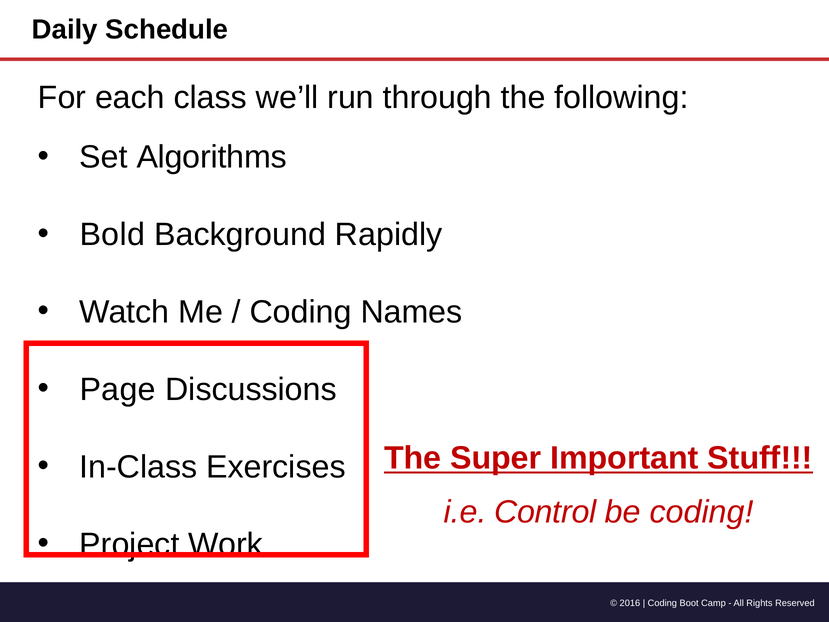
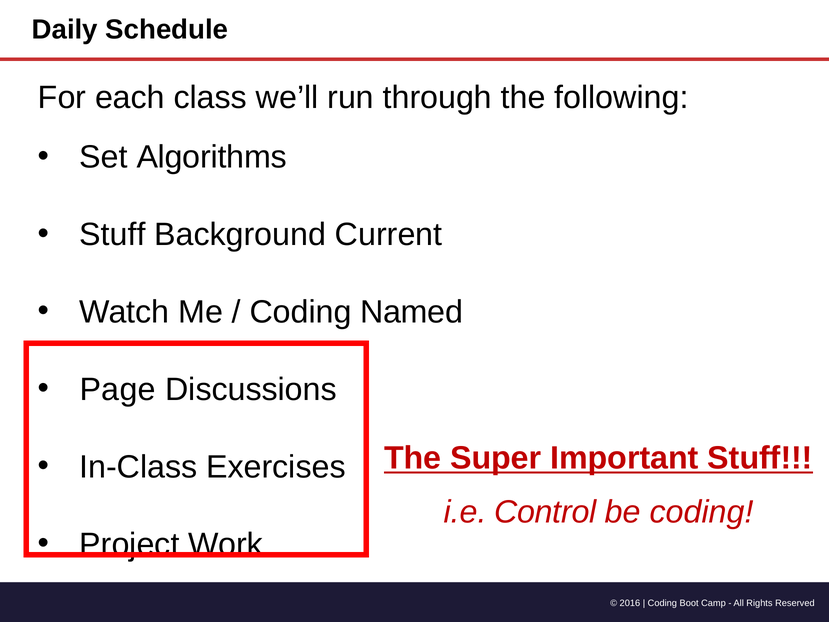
Bold: Bold -> Stuff (112, 235)
Rapidly: Rapidly -> Current (389, 235)
Names: Names -> Named (412, 312)
